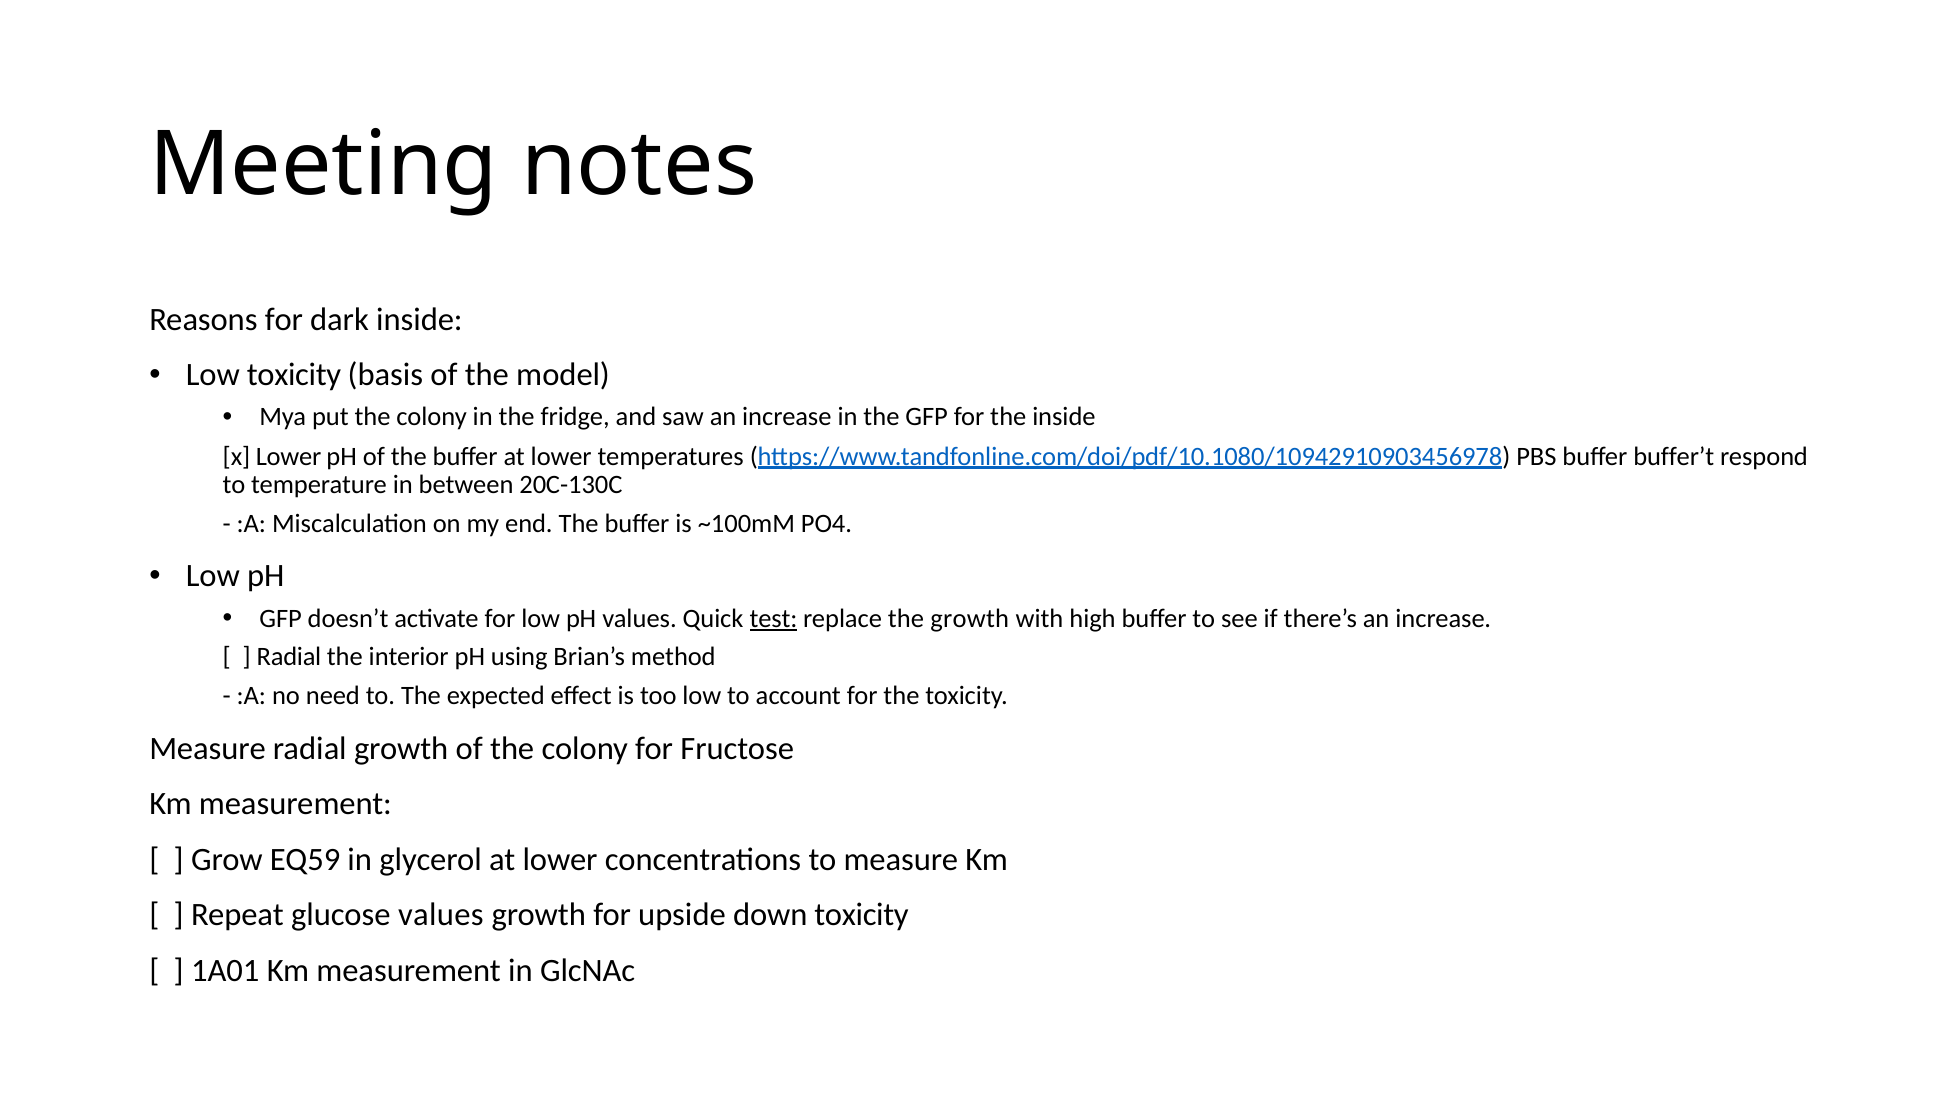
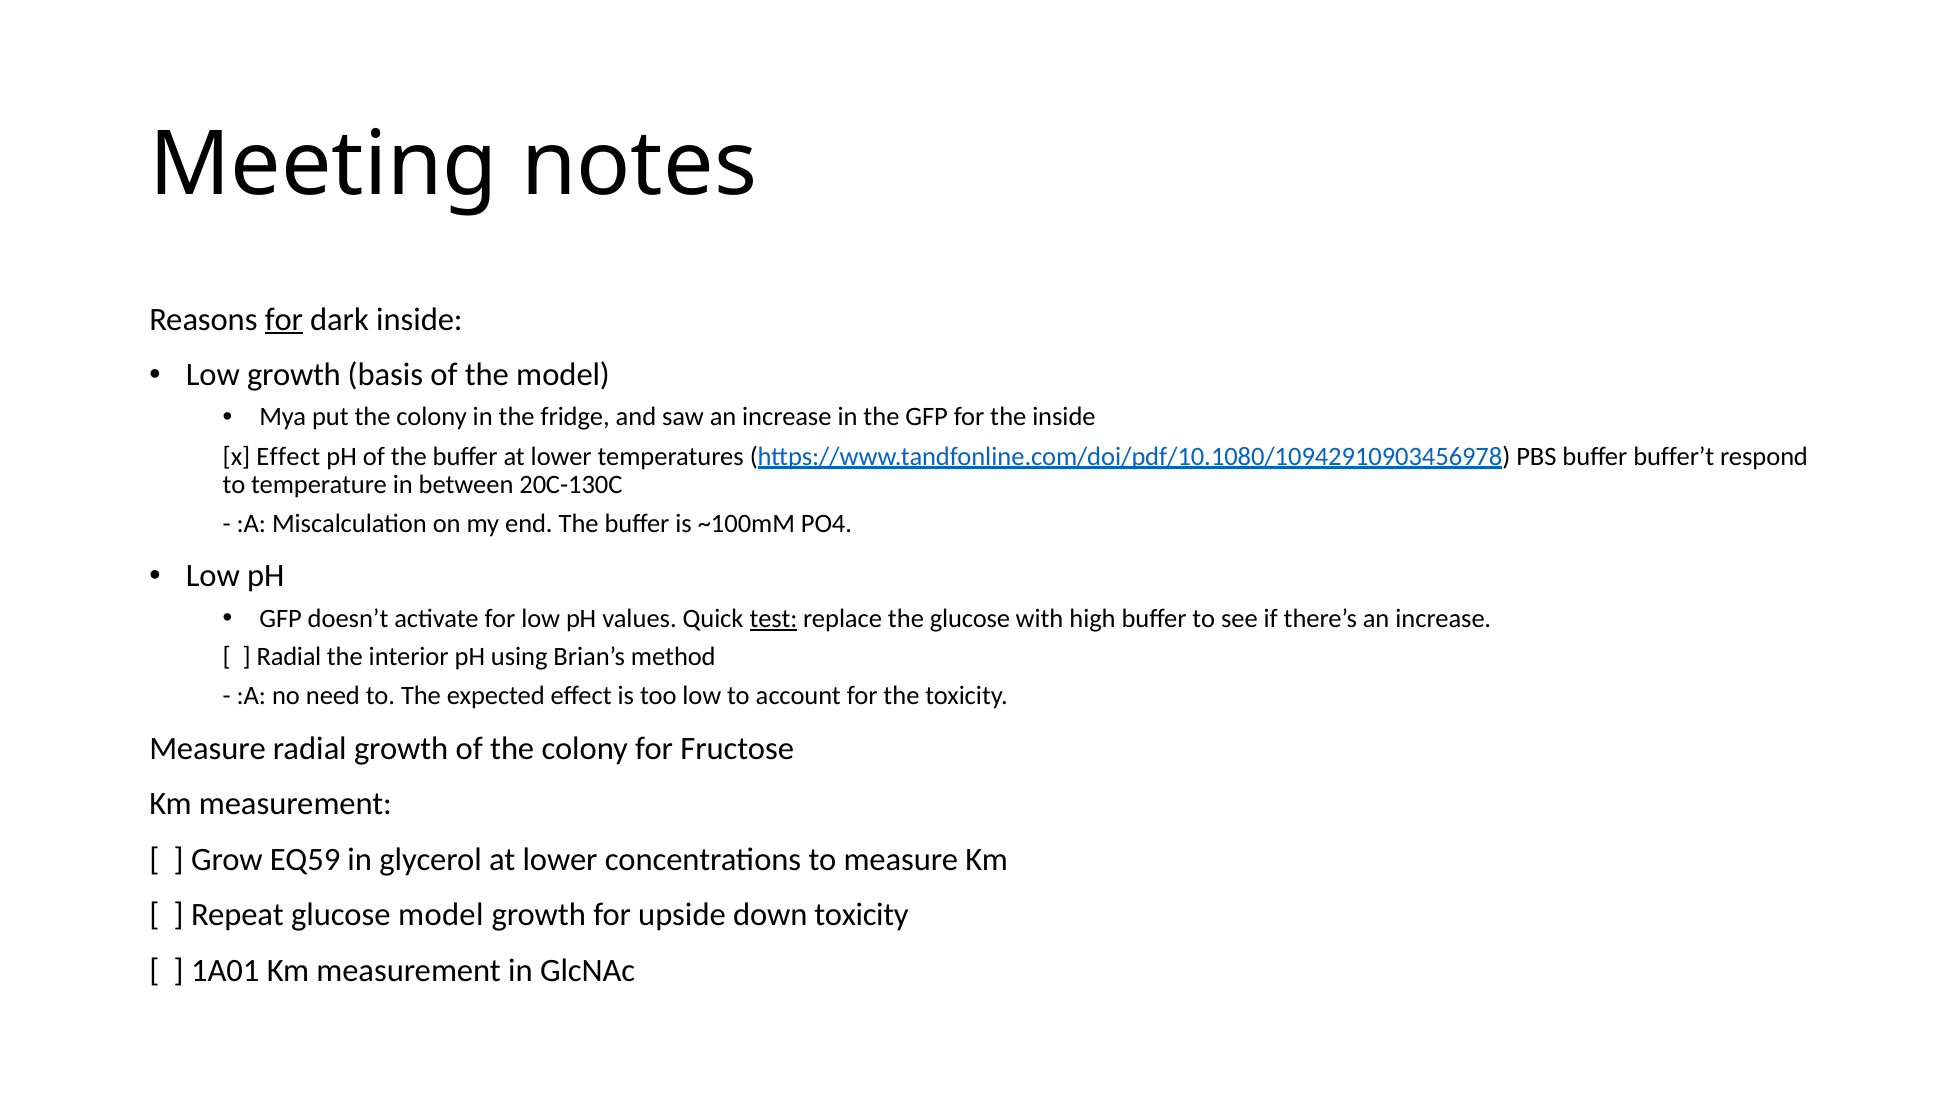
for underline: none -> present (284, 319)
Low toxicity: toxicity -> growth (294, 375)
x Lower: Lower -> Effect (288, 456)
the growth: growth -> glucose (970, 619)
glucose values: values -> model (441, 915)
